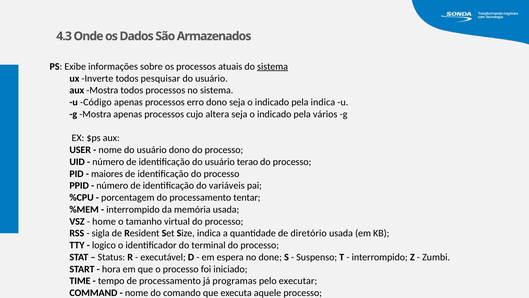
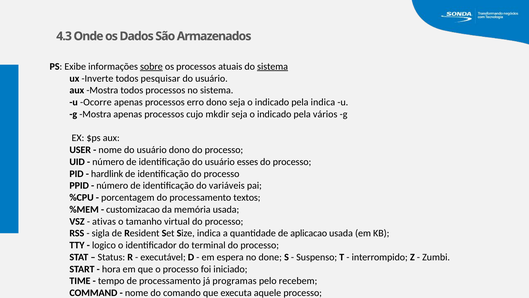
sobre underline: none -> present (151, 66)
Código: Código -> Ocorre (96, 102)
altera: altera -> mkdir (217, 114)
terao: terao -> esses (248, 162)
maiores: maiores -> hardlink (107, 173)
tentar: tentar -> textos (247, 197)
interrompido: interrompido -> customizacao (133, 209)
home: home -> ativas (104, 221)
diretório: diretório -> aplicacao (309, 233)
executar: executar -> recebem (298, 281)
